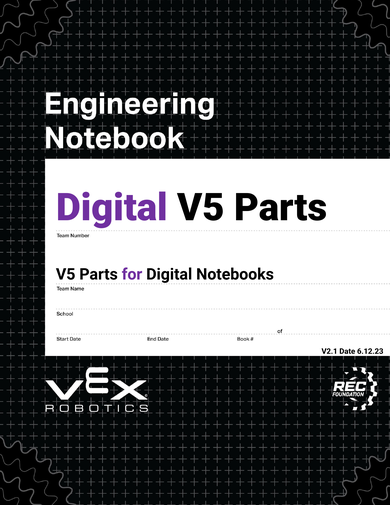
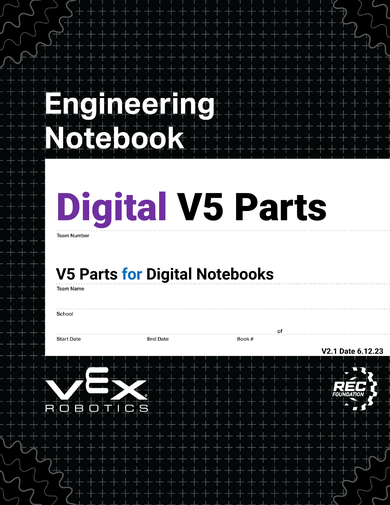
for colour: purple -> blue (132, 274)
